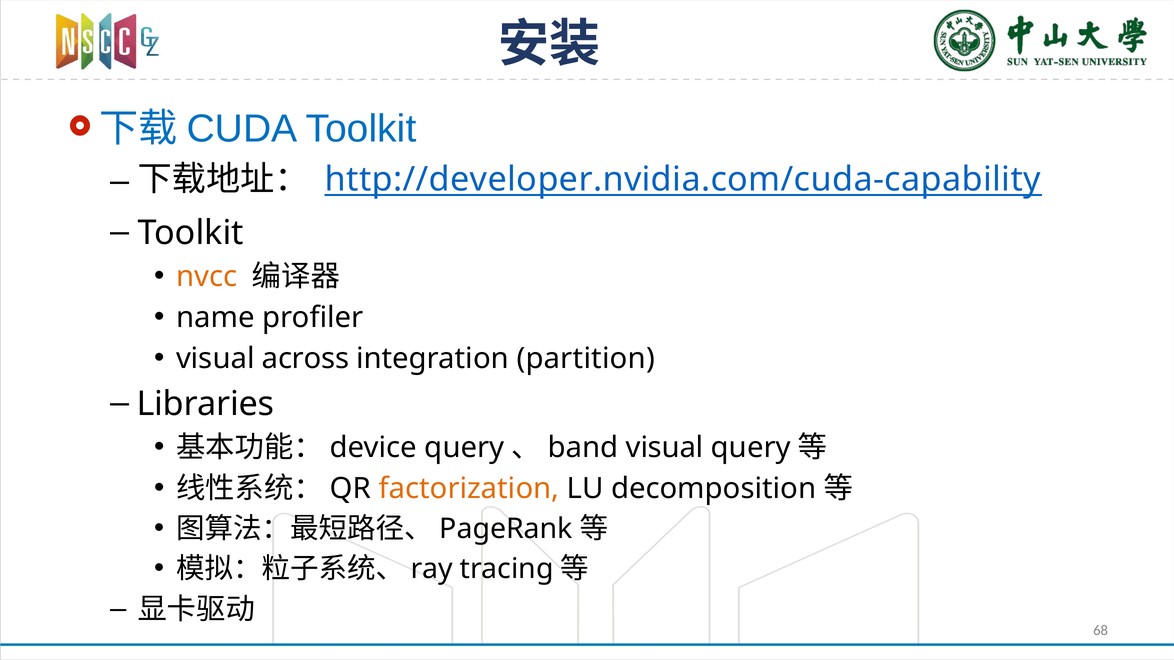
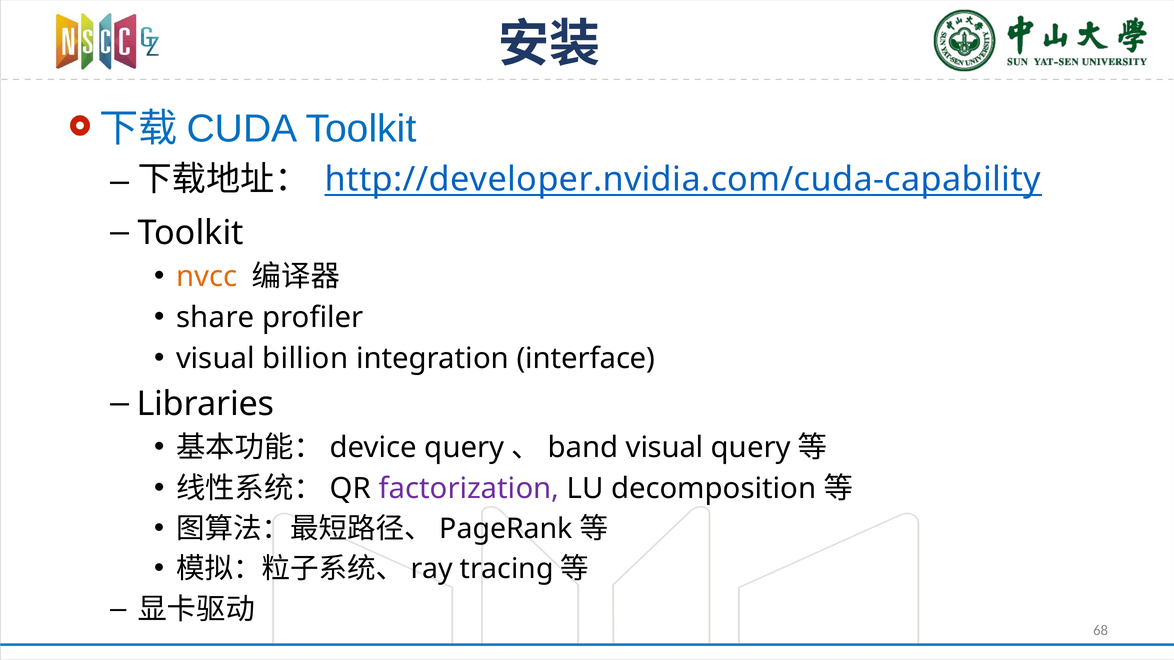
name: name -> share (215, 318)
across: across -> billion (305, 359)
partition: partition -> interface (586, 359)
factorization colour: orange -> purple (469, 489)
